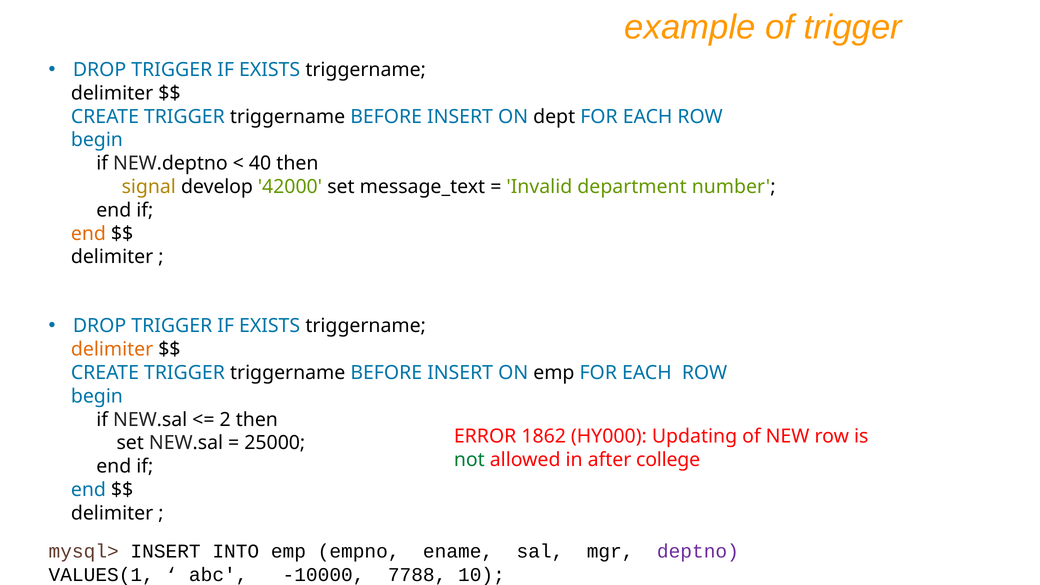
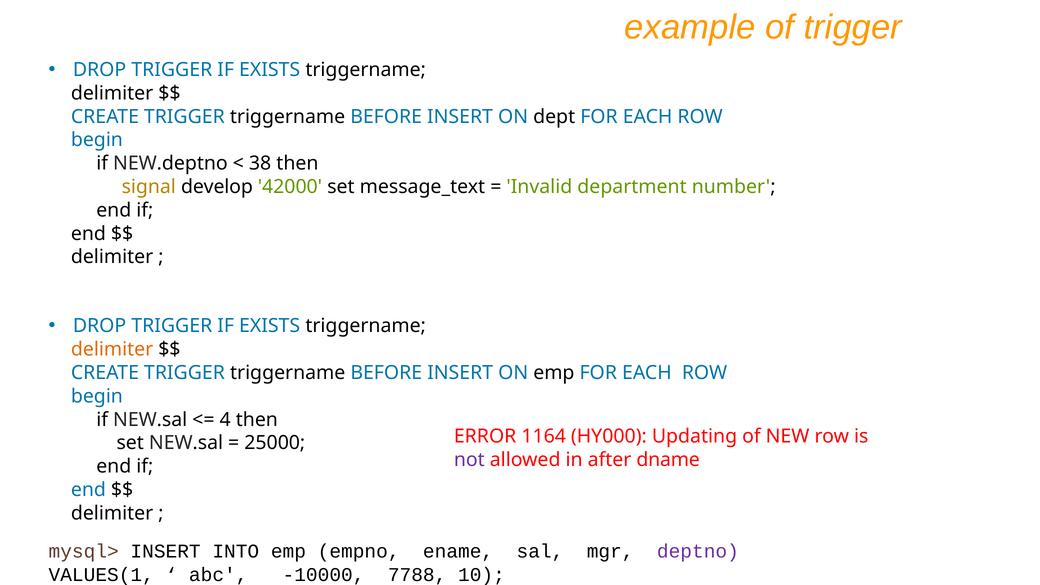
40: 40 -> 38 (260, 163)
end colour: orange -> black (88, 234)
2: 2 -> 4 (225, 420)
1862: 1862 -> 1164 (544, 436)
not colour: green -> purple (469, 460)
college: college -> dname (668, 460)
